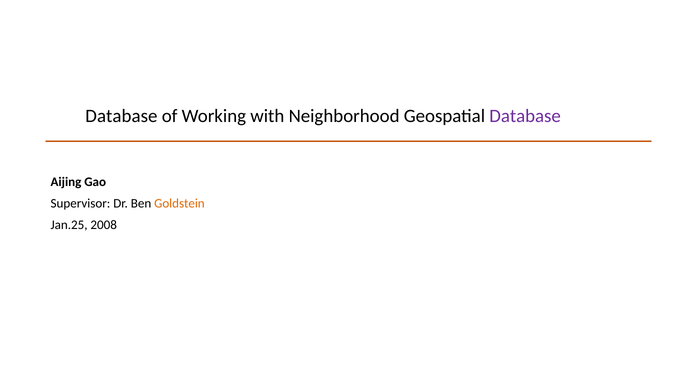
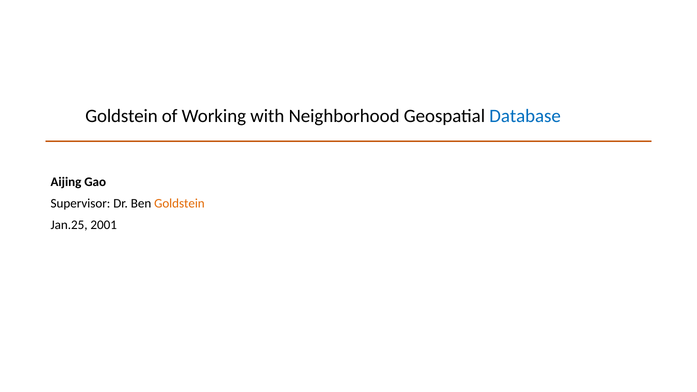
Database: Database -> Goldstein (122, 116)
Database colour: purple -> blue (525, 116)
2008: 2008 -> 2001 (104, 225)
